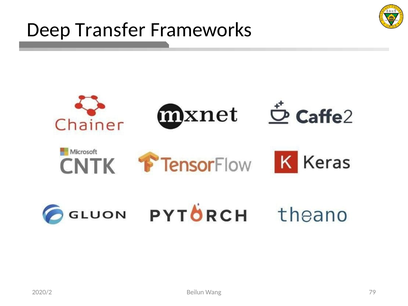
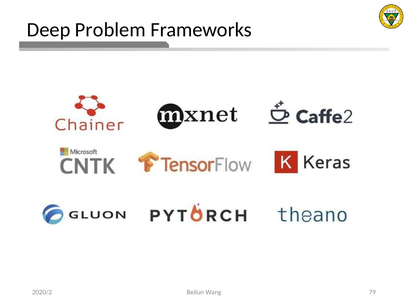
Transfer: Transfer -> Problem (110, 30)
